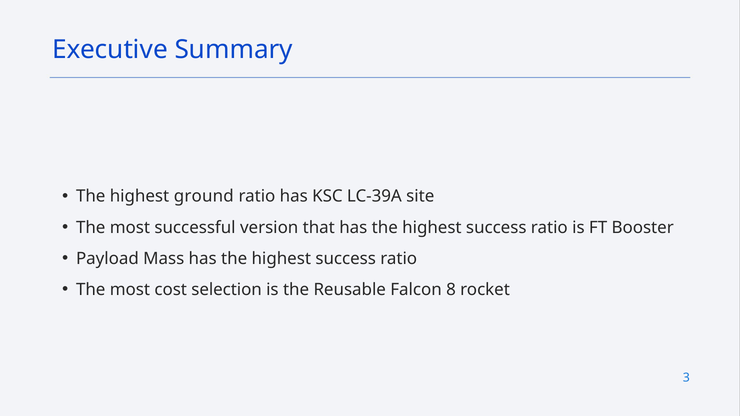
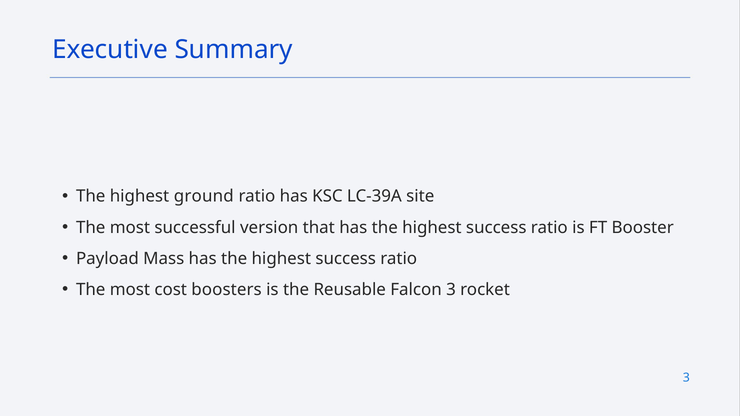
selection: selection -> boosters (227, 290)
Falcon 8: 8 -> 3 (451, 290)
